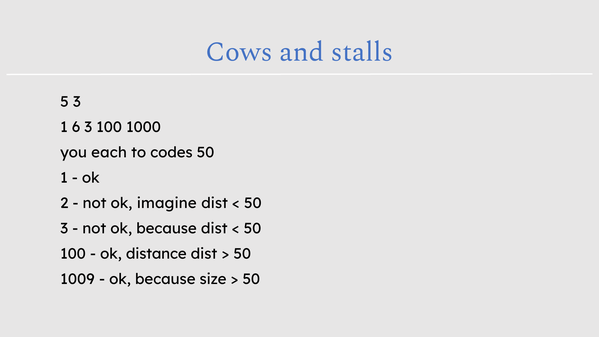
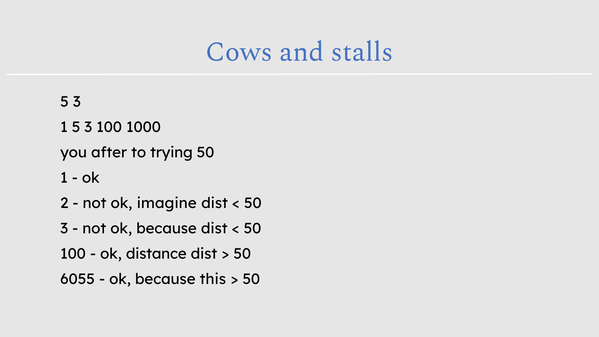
1 6: 6 -> 5 (76, 127)
each: each -> after (109, 153)
codes: codes -> trying (171, 153)
1009: 1009 -> 6055 (78, 279)
size: size -> this (213, 279)
